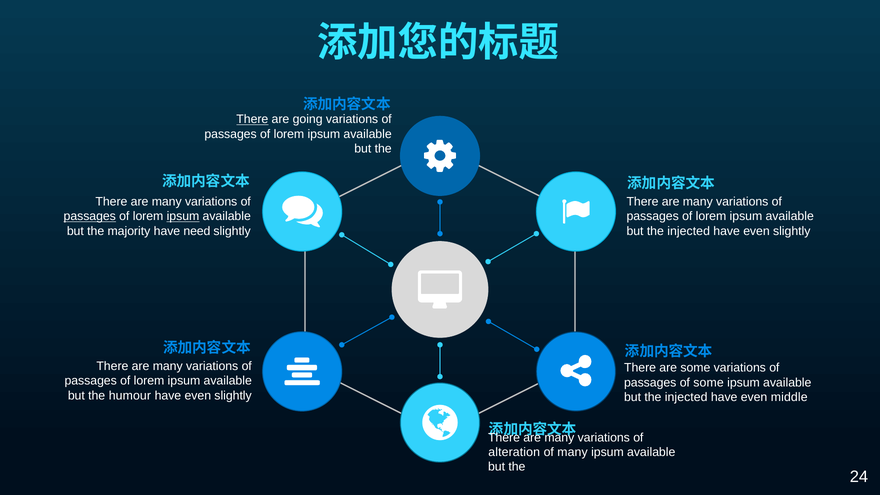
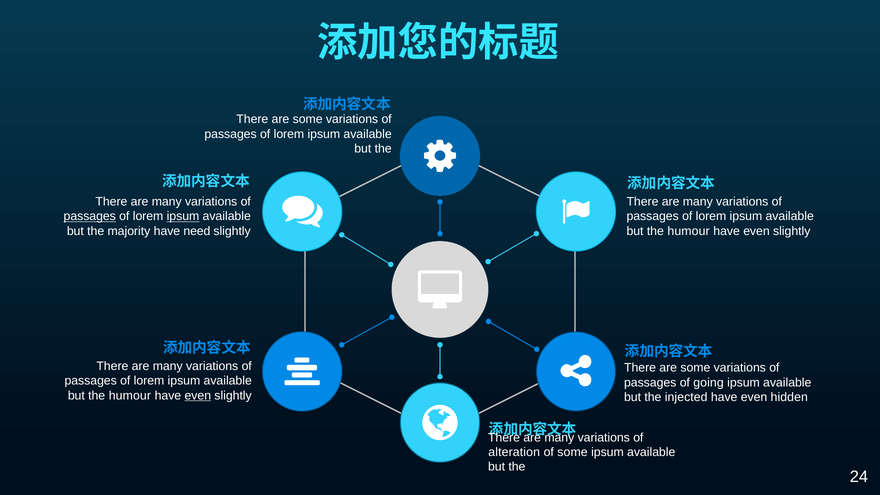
There underline: present -> none (252, 119)
going: going -> some (308, 119)
injected: injected -> humour (689, 231)
of some: some -> going (709, 382)
even underline: none -> present (198, 395)
middle: middle -> hidden (789, 397)
of many: many -> some (572, 452)
